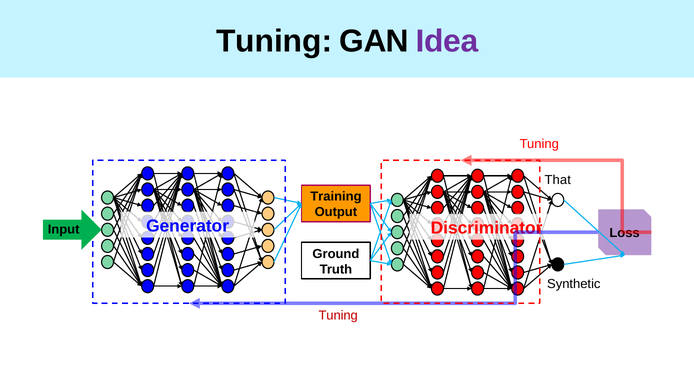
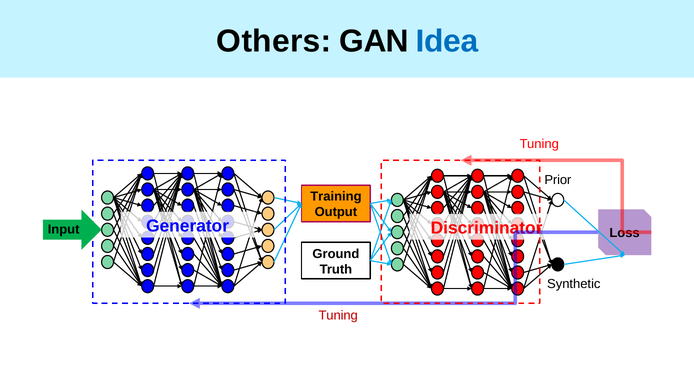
Tuning: Tuning -> Others (274, 41)
Idea colour: purple -> blue (447, 41)
That: That -> Prior (558, 180)
